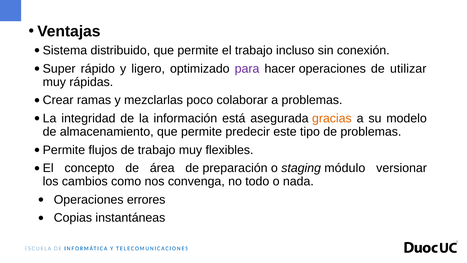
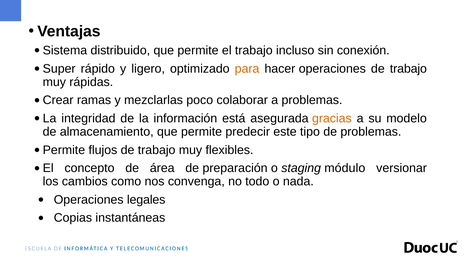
para colour: purple -> orange (247, 69)
operaciones de utilizar: utilizar -> trabajo (408, 69)
errores: errores -> legales (146, 199)
